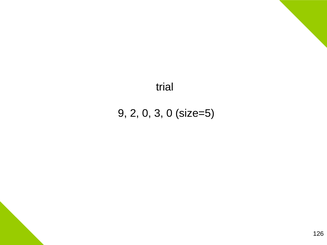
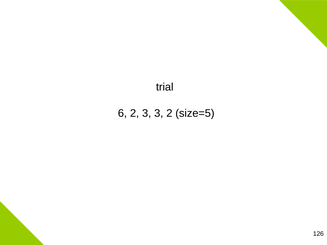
9: 9 -> 6 (122, 113)
2 0: 0 -> 3 (147, 113)
3 0: 0 -> 2 (169, 113)
